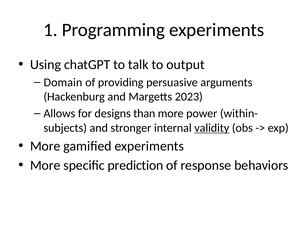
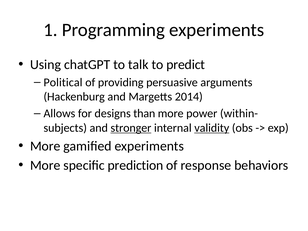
output: output -> predict (186, 65)
Domain: Domain -> Political (63, 82)
2023: 2023 -> 2014 (189, 97)
stronger underline: none -> present (131, 128)
